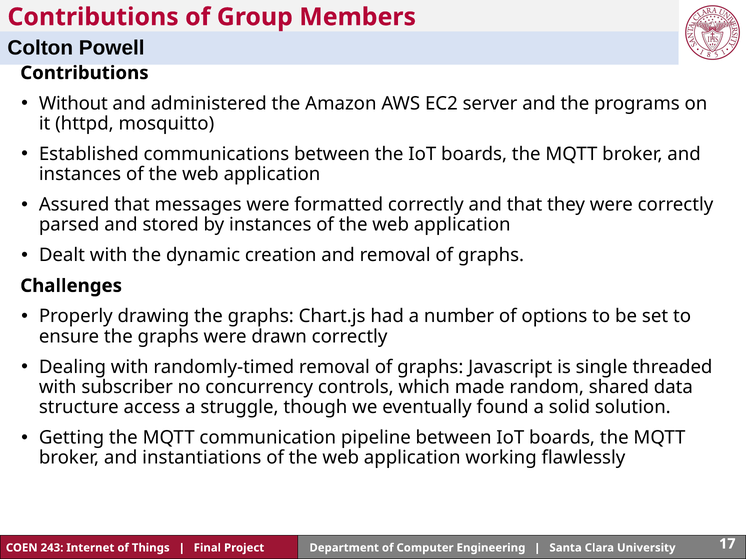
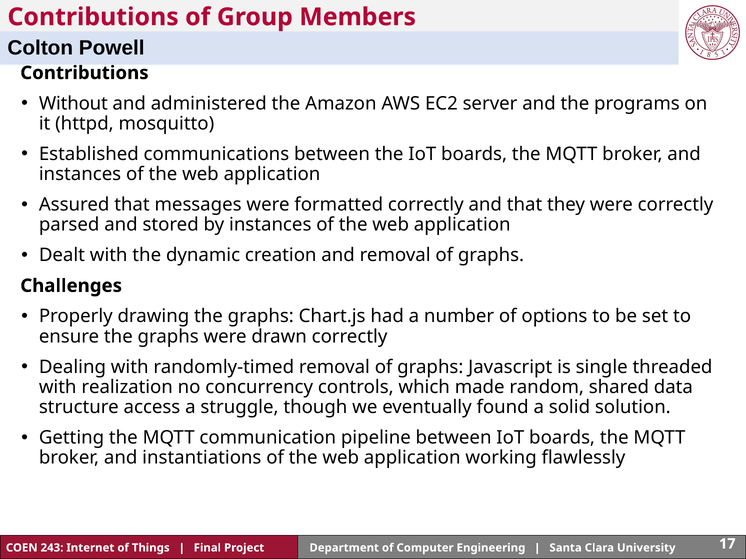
subscriber: subscriber -> realization (127, 387)
